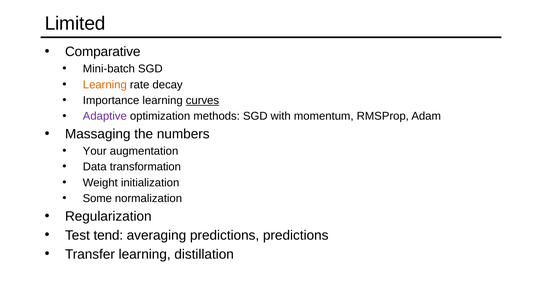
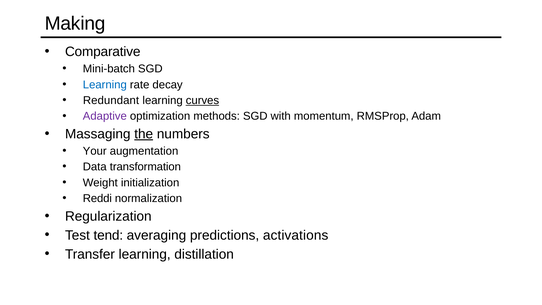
Limited: Limited -> Making (75, 23)
Learning colour: orange -> blue (105, 85)
Importance: Importance -> Redundant (111, 100)
the underline: none -> present (144, 134)
Some: Some -> Reddi (97, 198)
predictions predictions: predictions -> activations (296, 235)
